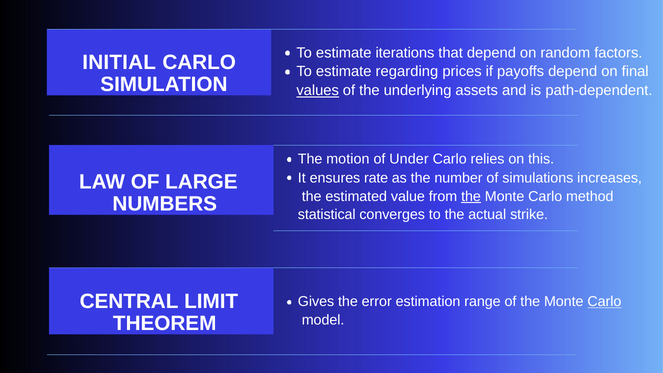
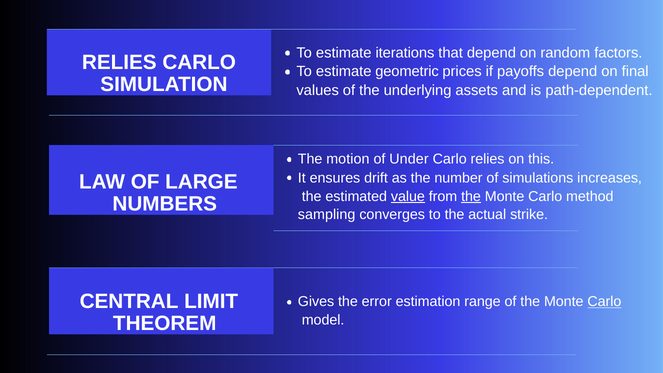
INITIAL: INITIAL -> RELIES (119, 63)
regarding: regarding -> geometric (407, 72)
values underline: present -> none (318, 91)
rate: rate -> drift (376, 178)
value underline: none -> present (408, 196)
statistical: statistical -> sampling (327, 215)
